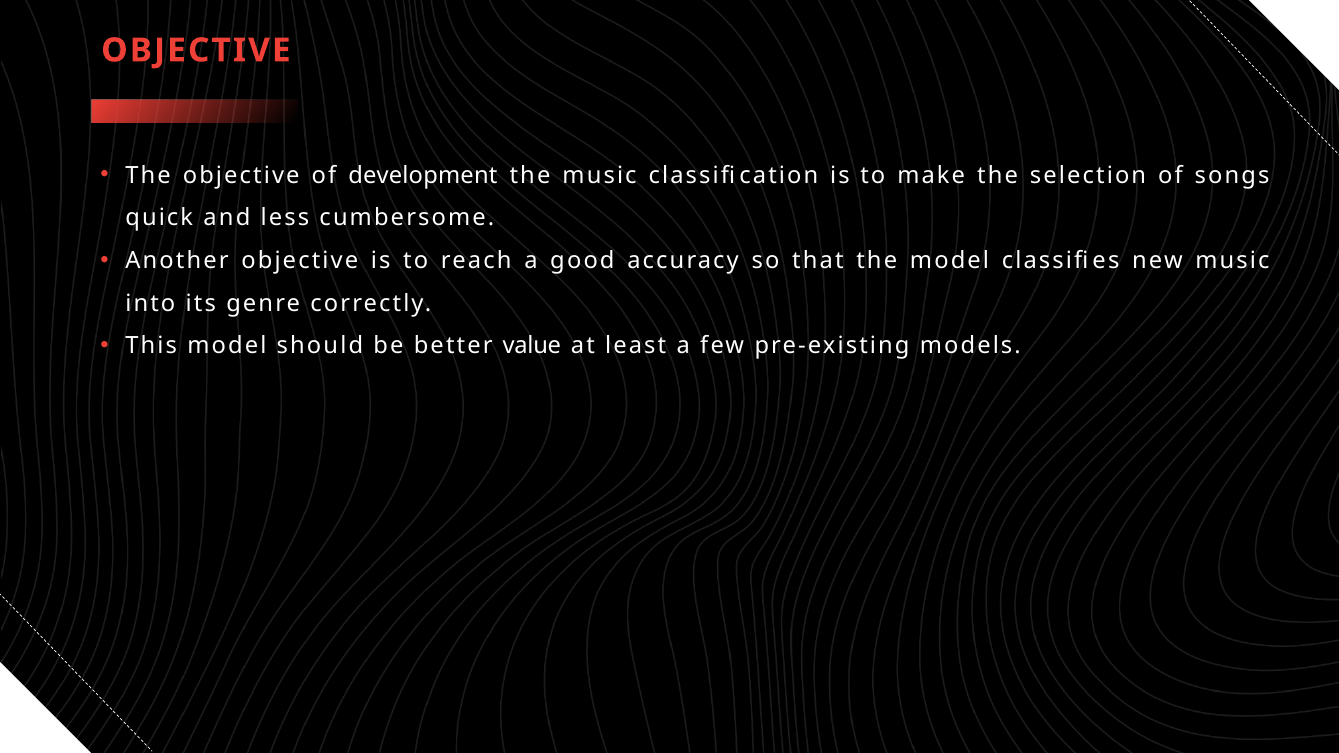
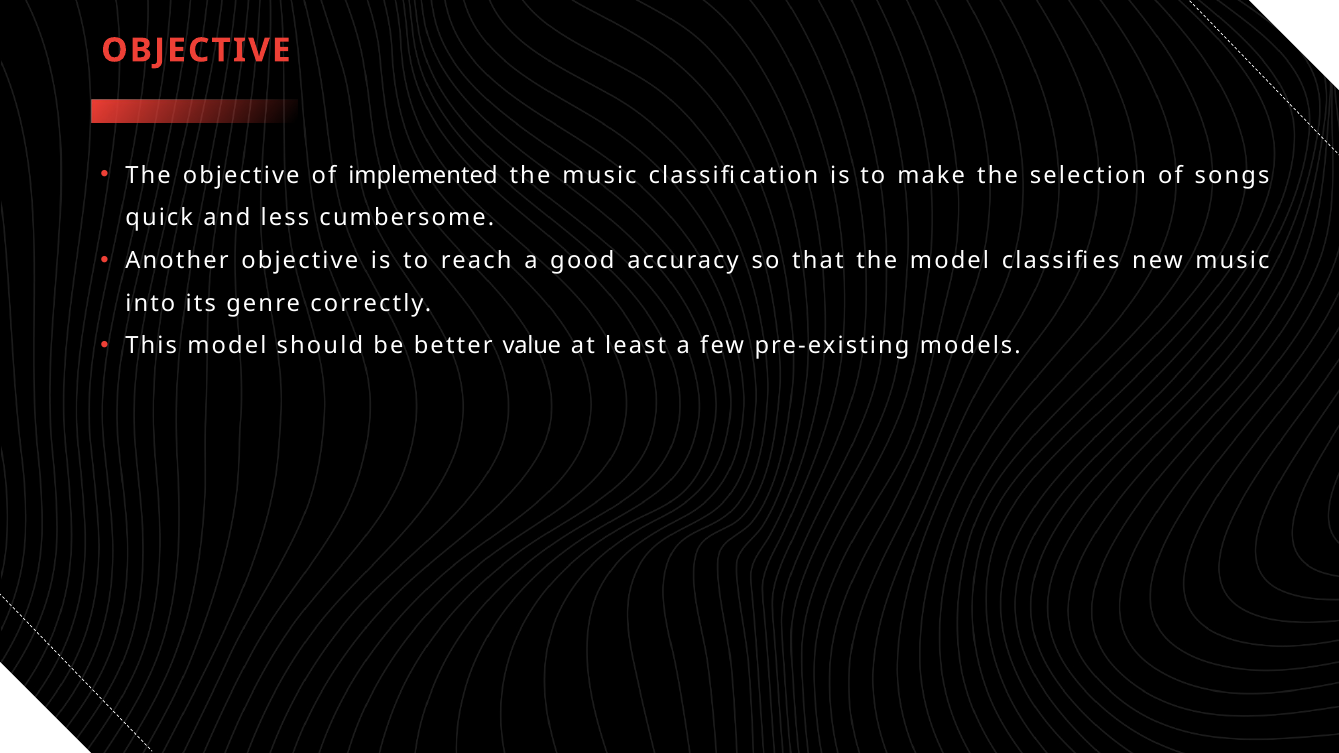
development: development -> implemented (423, 175)
